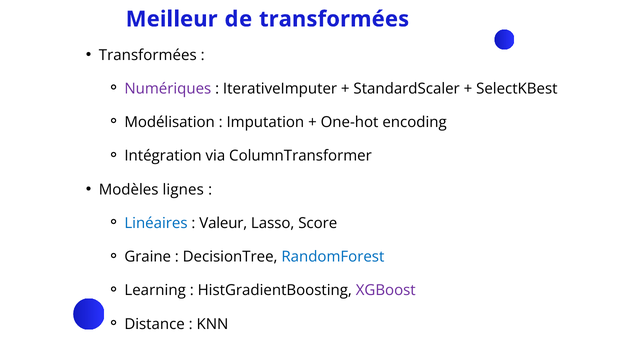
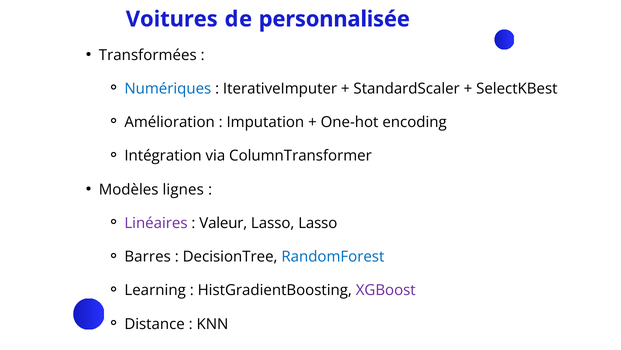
Meilleur: Meilleur -> Voitures (172, 19)
de transformées: transformées -> personnalisée (334, 19)
Numériques colour: purple -> blue (168, 89)
Modélisation: Modélisation -> Amélioration (170, 122)
Linéaires colour: blue -> purple (156, 223)
Lasso Score: Score -> Lasso (318, 223)
Graine: Graine -> Barres (148, 256)
